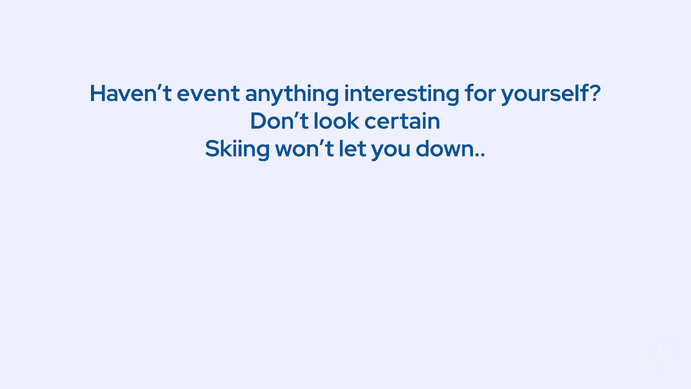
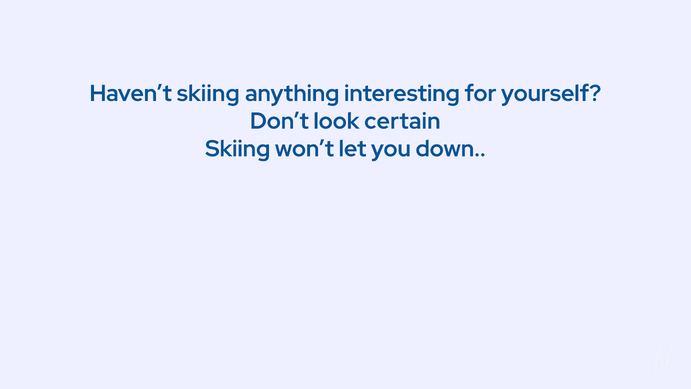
Haven’t event: event -> skiing (208, 93)
